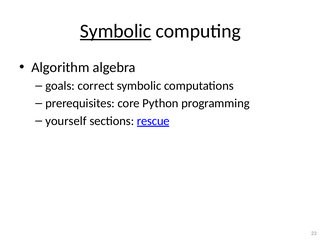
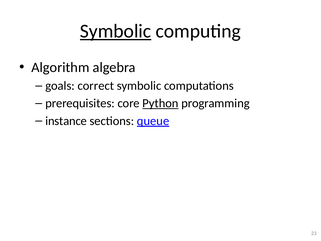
Python underline: none -> present (161, 103)
yourself: yourself -> instance (66, 121)
rescue: rescue -> queue (153, 121)
